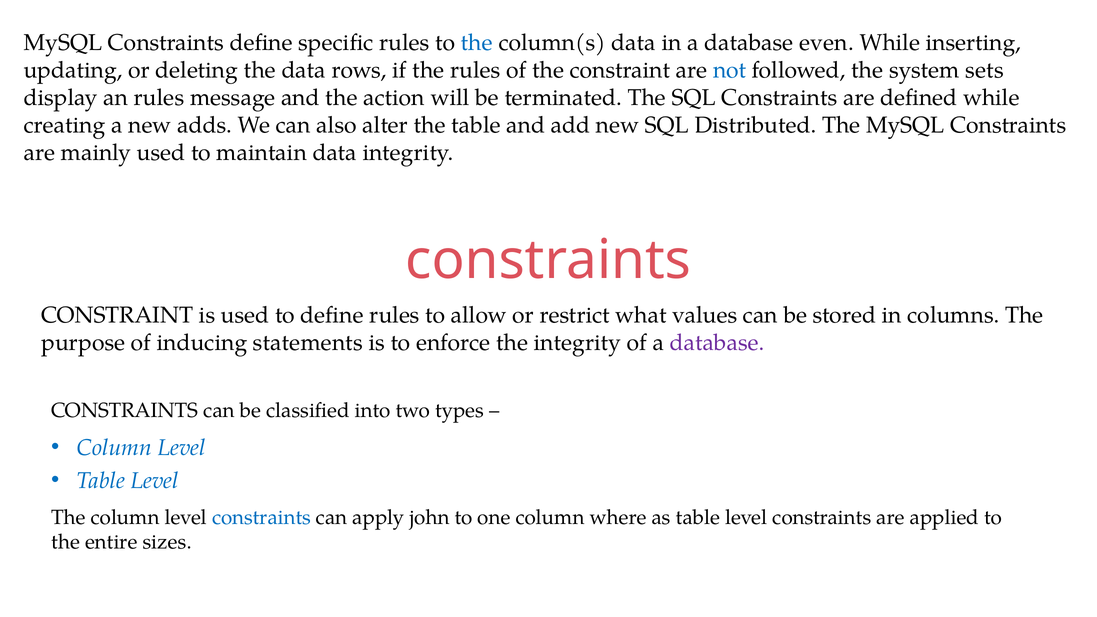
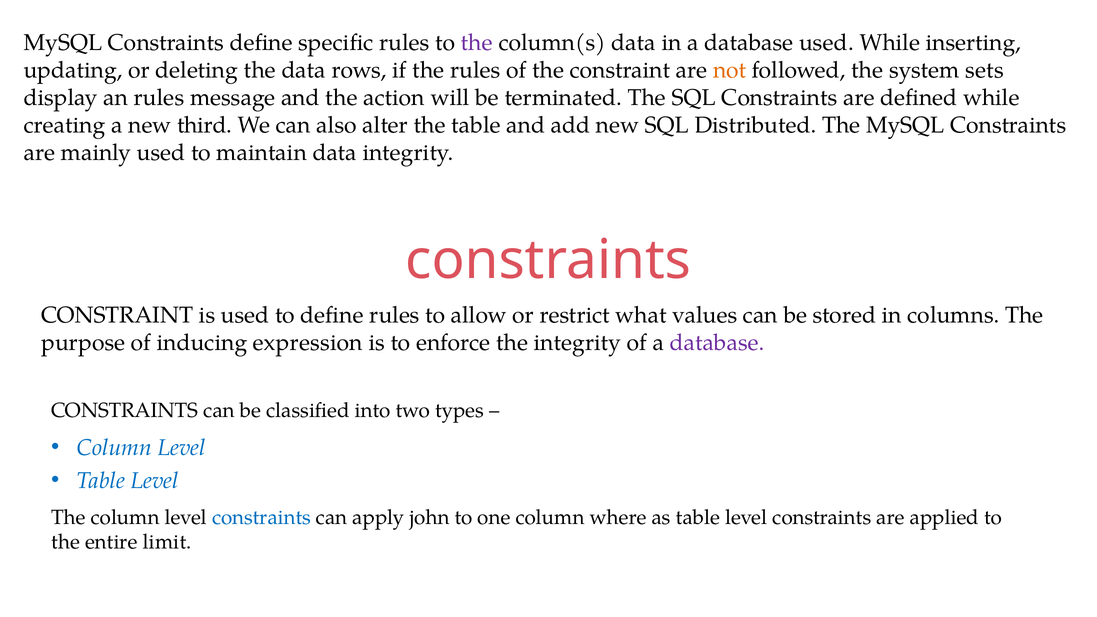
the colour: blue -> purple (477, 43)
database even: even -> used (826, 43)
not colour: blue -> orange (730, 70)
adds: adds -> third (205, 125)
statements: statements -> expression (308, 343)
sizes: sizes -> limit (167, 542)
